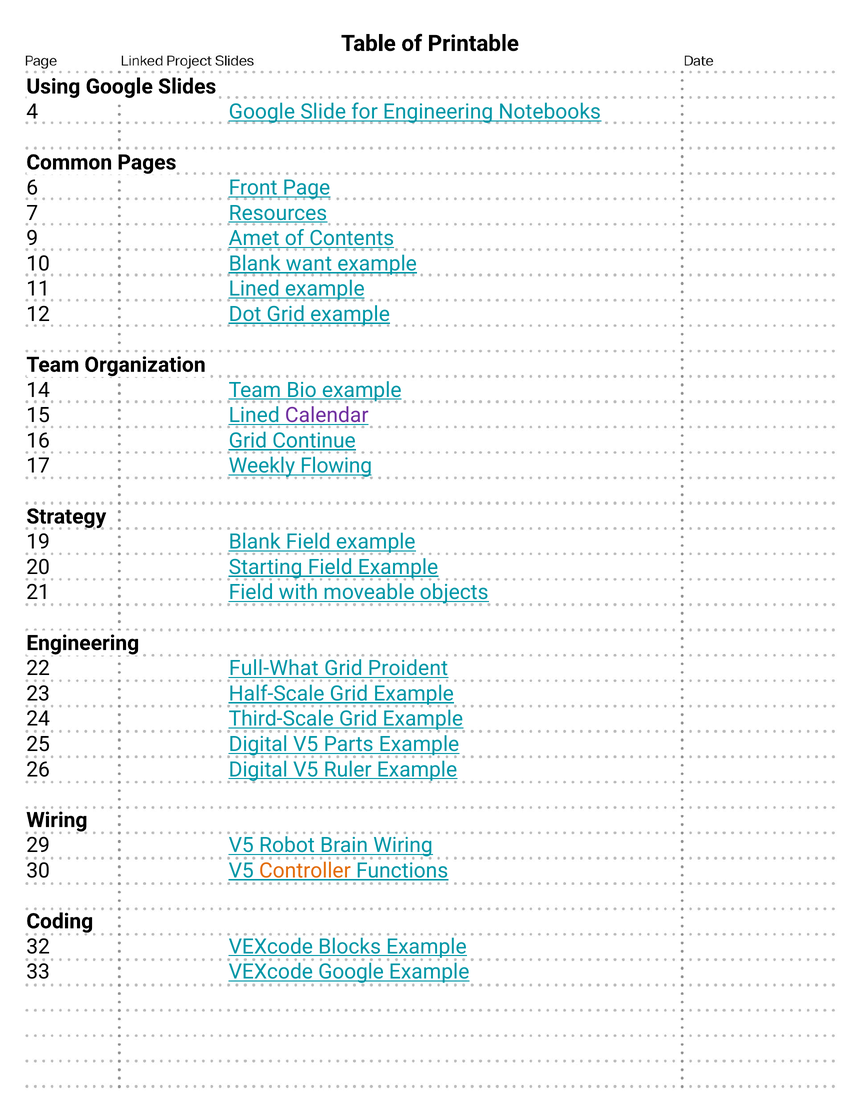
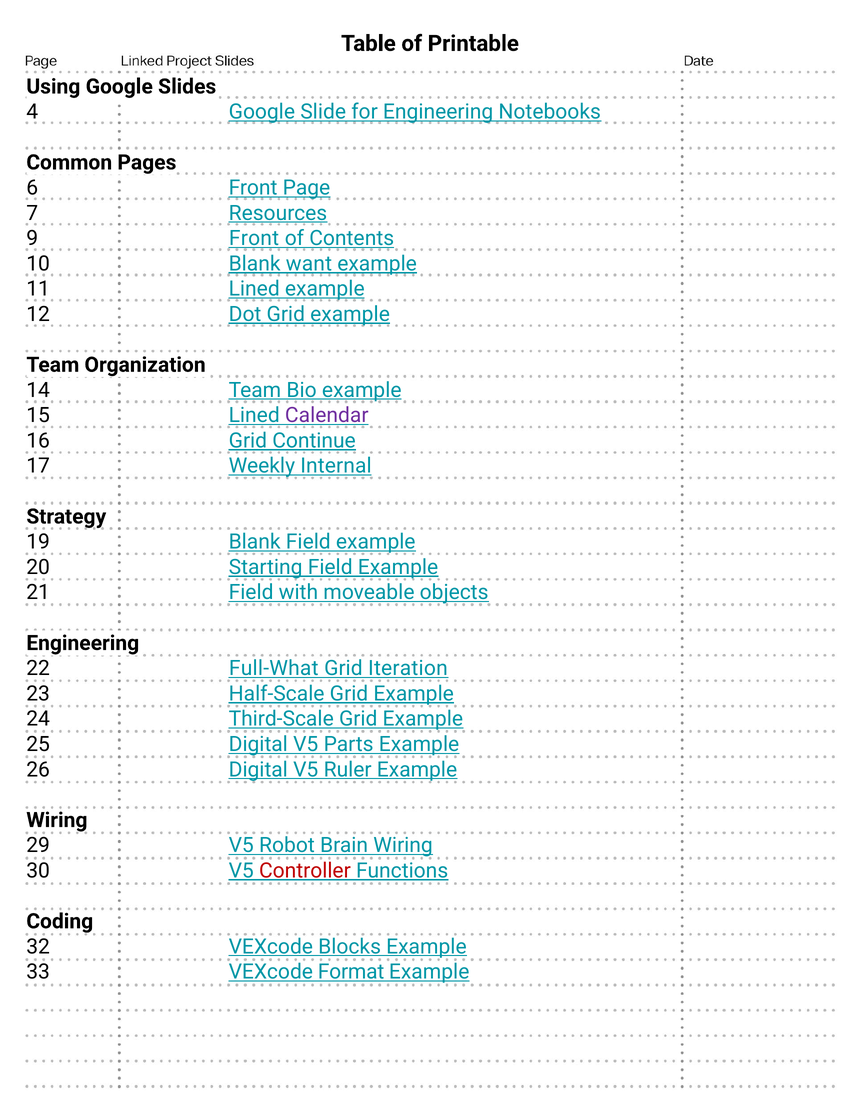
9 Amet: Amet -> Front (254, 238)
Flowing: Flowing -> Internal (336, 466)
Proident: Proident -> Iteration (408, 668)
Controller colour: orange -> red (305, 871)
VEXcode Google: Google -> Format (351, 972)
